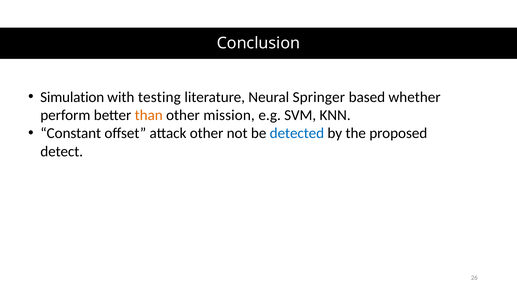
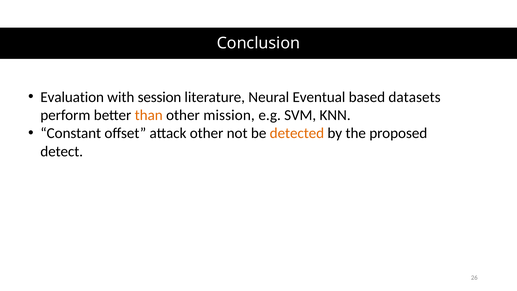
Simulation: Simulation -> Evaluation (72, 97)
testing: testing -> session (159, 97)
Springer: Springer -> Eventual (319, 97)
whether: whether -> datasets (415, 97)
detected colour: blue -> orange (297, 133)
